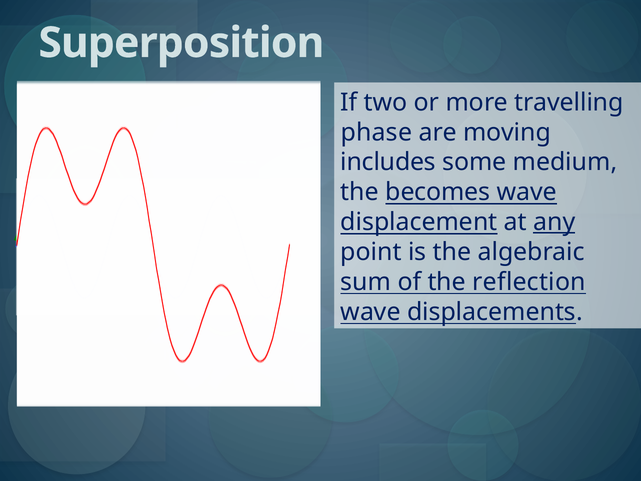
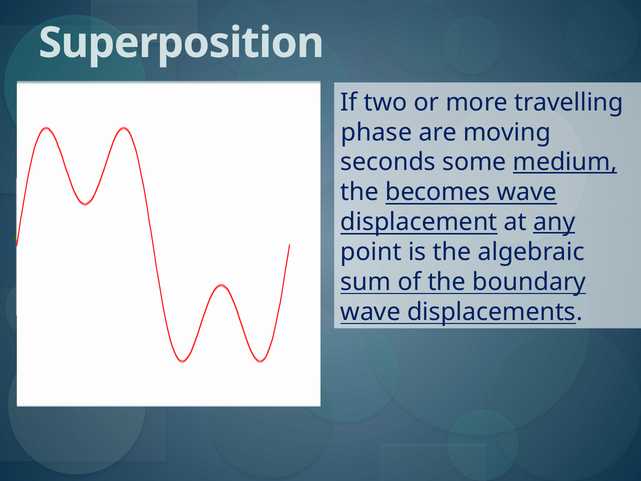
includes: includes -> seconds (388, 162)
medium underline: none -> present (565, 162)
reflection: reflection -> boundary (529, 282)
